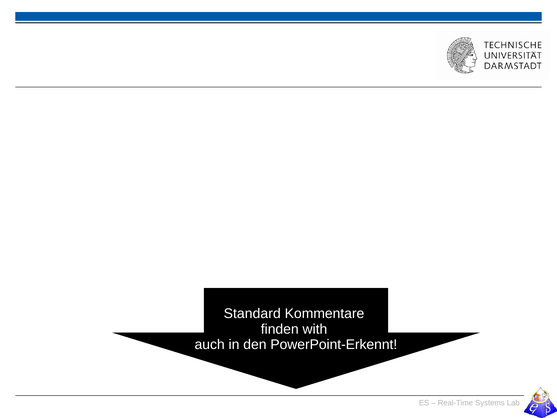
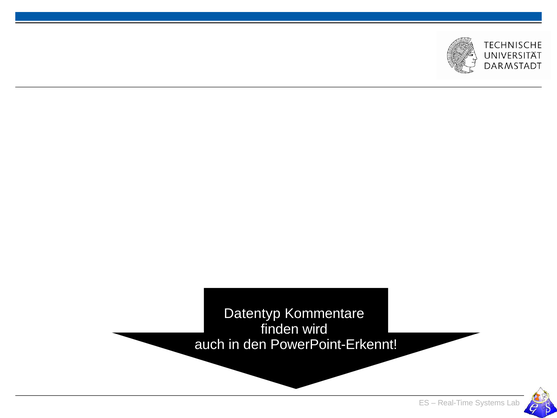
Standard: Standard -> Datentyp (252, 313)
with: with -> wird (315, 329)
